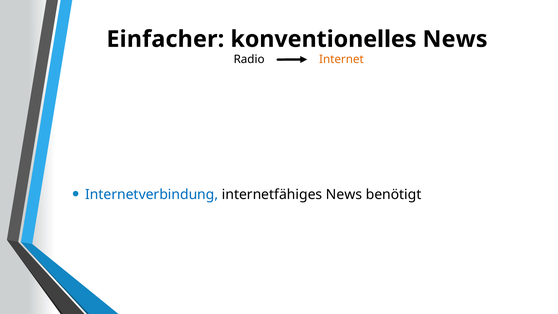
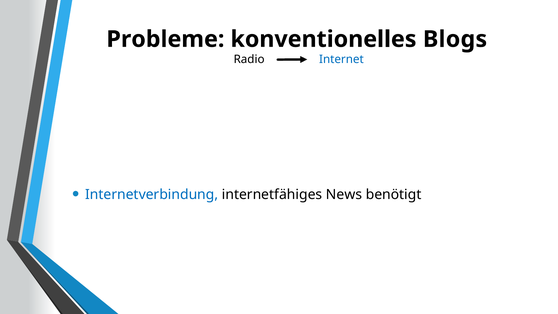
Einfacher: Einfacher -> Probleme (165, 39)
konventionelles News: News -> Blogs (455, 39)
Internet colour: orange -> blue (341, 59)
